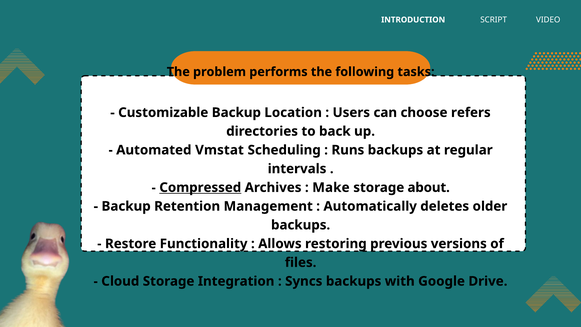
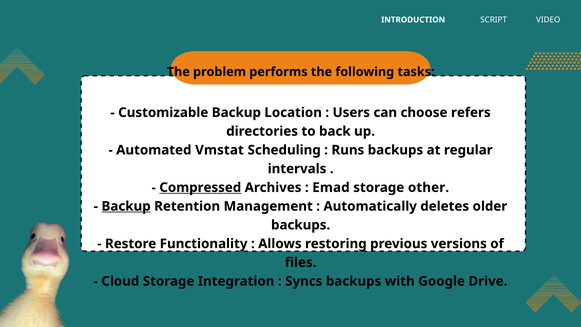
Make: Make -> Emad (331, 187)
about: about -> other (429, 187)
Backup underline: none -> present (126, 206)
